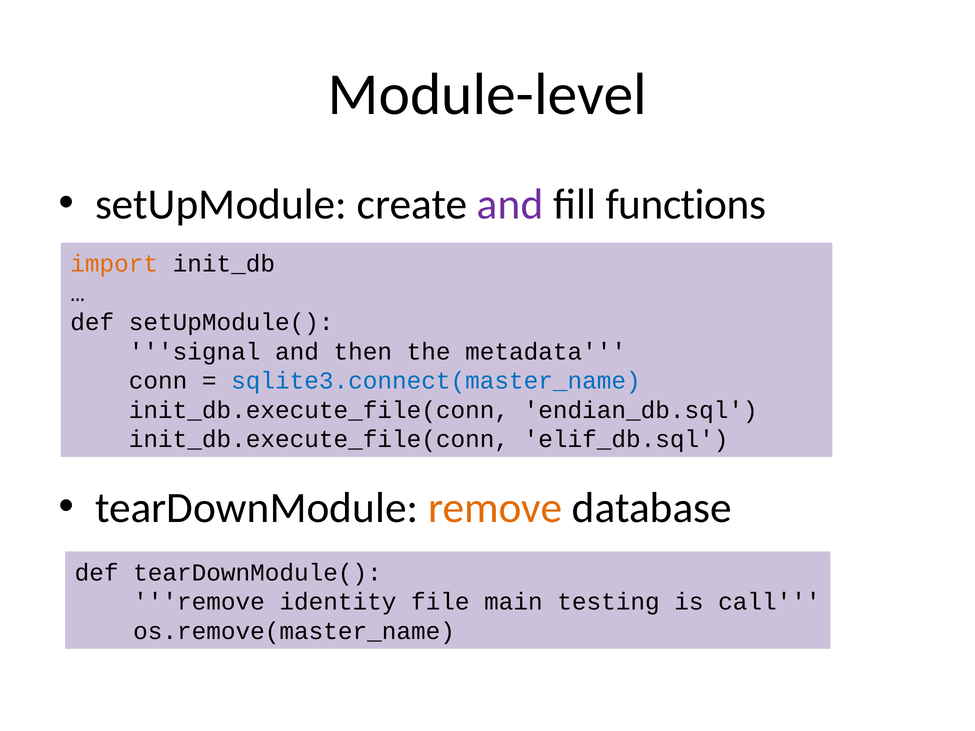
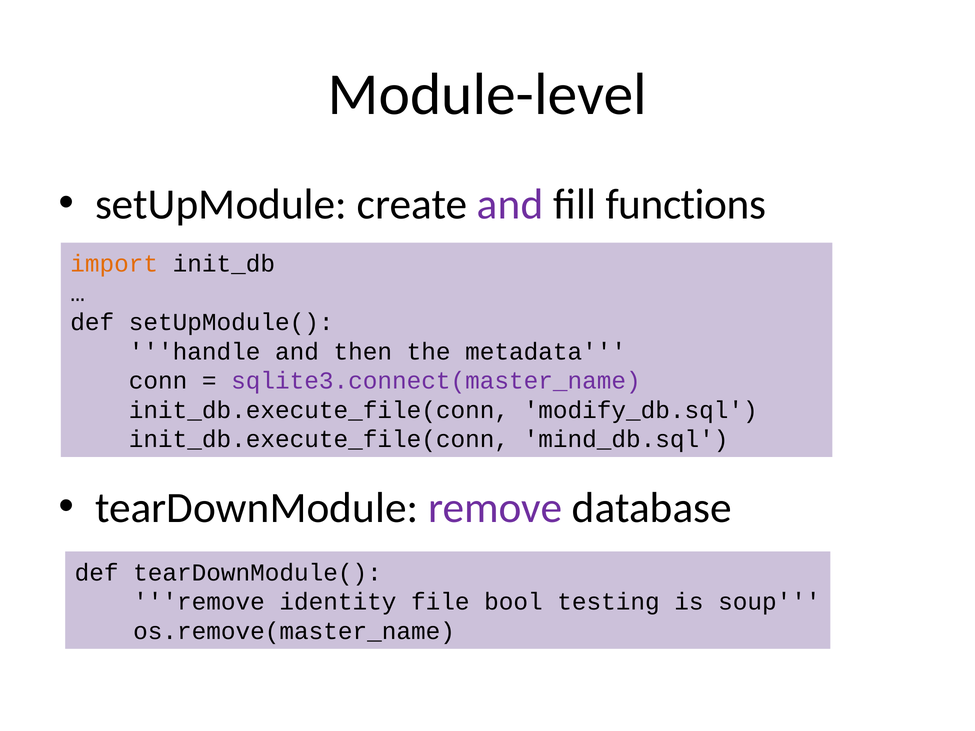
signal: signal -> handle (195, 352)
sqlite3.connect(master_name colour: blue -> purple (436, 381)
endian_db.sql: endian_db.sql -> modify_db.sql (641, 410)
elif_db.sql: elif_db.sql -> mind_db.sql (626, 439)
remove colour: orange -> purple (495, 508)
main: main -> bool (513, 602)
call: call -> soup (769, 602)
